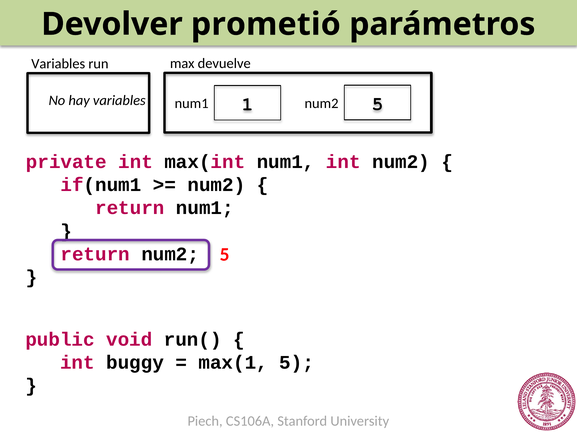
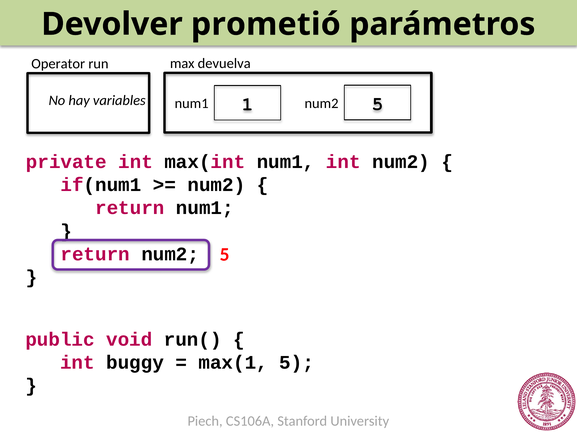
devuelve: devuelve -> devuelva (224, 64)
Variables: Variables -> Operator (58, 64)
